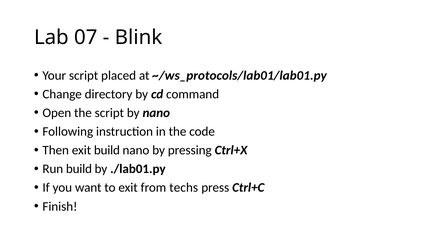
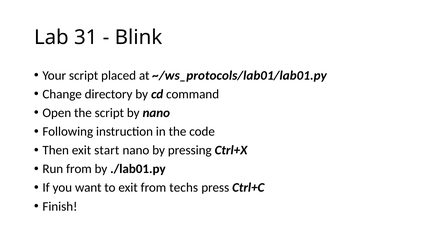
07: 07 -> 31 (86, 38)
exit build: build -> start (107, 151)
Run build: build -> from (79, 169)
